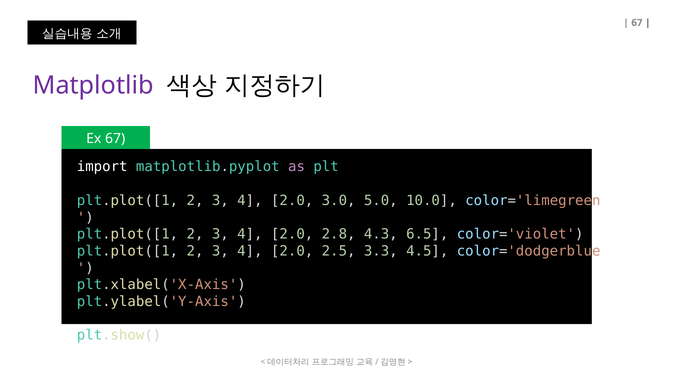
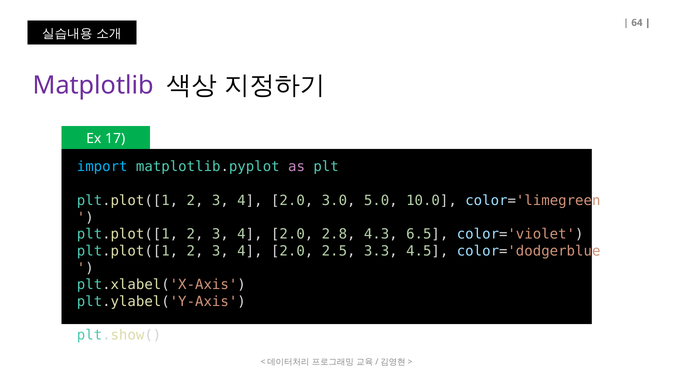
67: 67 -> 64 (637, 23)
Ex 67: 67 -> 17 (115, 138)
import colour: white -> light blue (102, 167)
